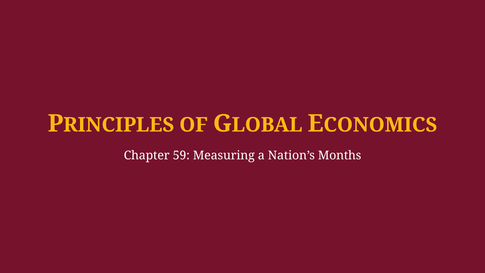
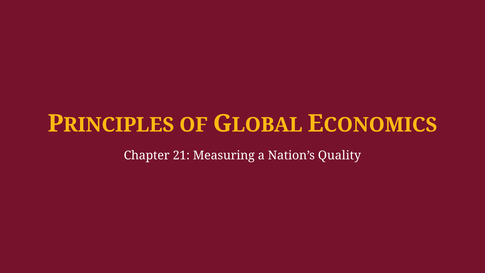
59: 59 -> 21 (181, 155)
Months: Months -> Quality (340, 155)
